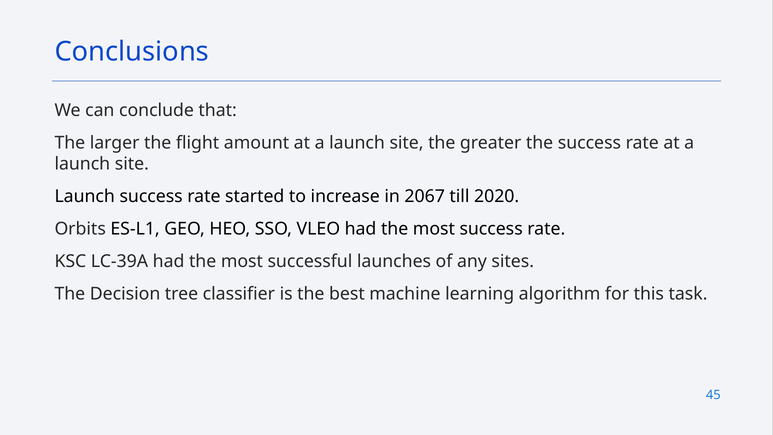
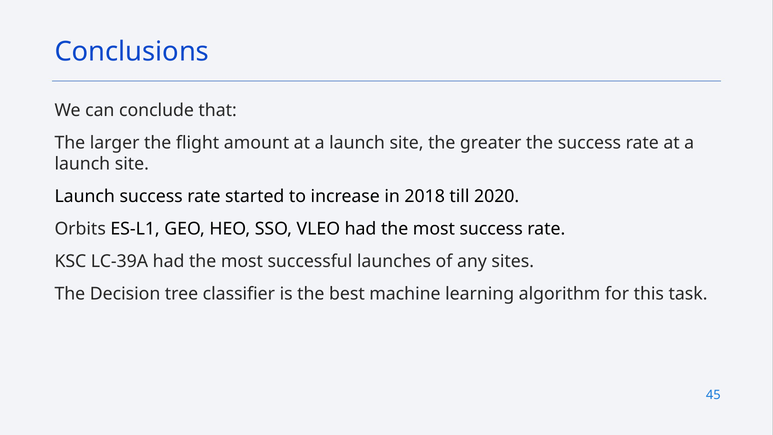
2067: 2067 -> 2018 (425, 196)
